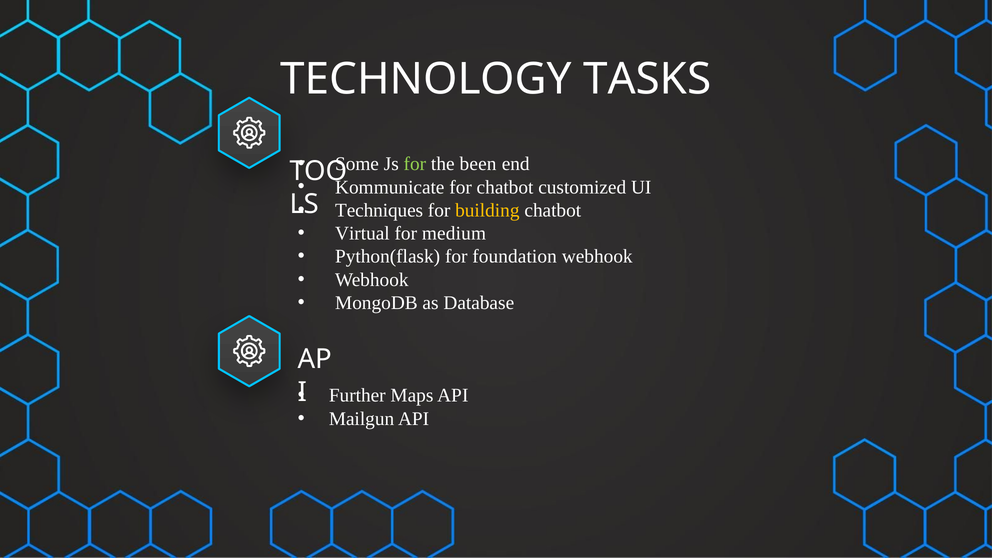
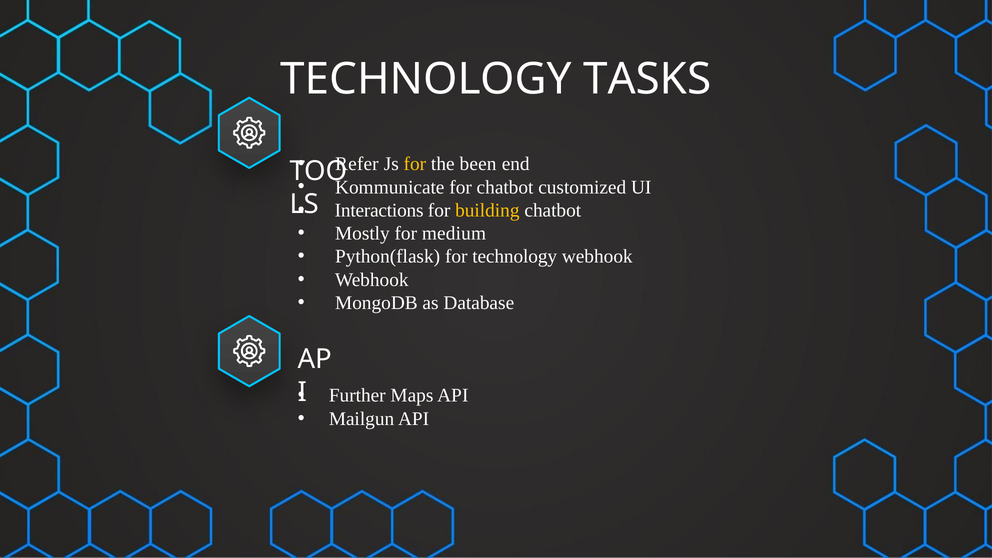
Some: Some -> Refer (357, 164)
for colour: light green -> yellow (415, 164)
Techniques: Techniques -> Interactions (379, 210)
Virtual: Virtual -> Mostly (362, 233)
for foundation: foundation -> technology (515, 257)
